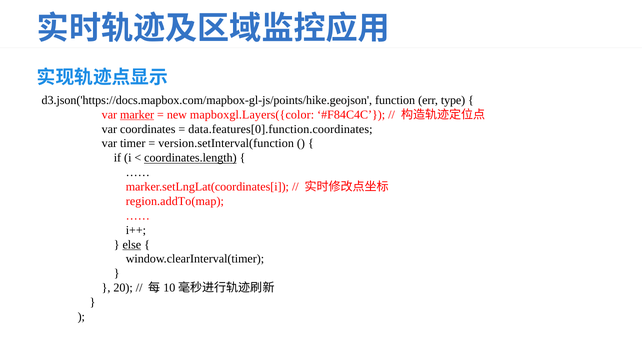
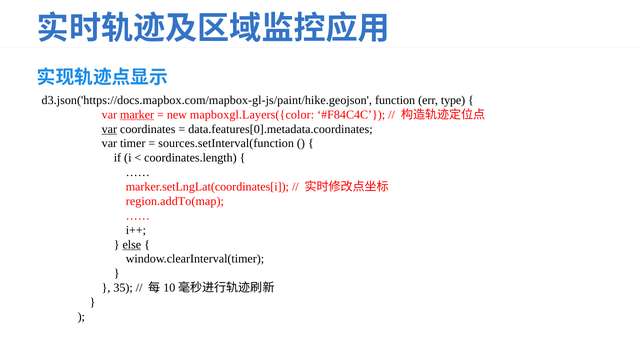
d3.json('https://docs.mapbox.com/mapbox-gl-js/points/hike.geojson: d3.json('https://docs.mapbox.com/mapbox-gl-js/points/hike.geojson -> d3.json('https://docs.mapbox.com/mapbox-gl-js/paint/hike.geojson (207, 100)
var underline: none -> present (109, 129)
data.features[0].function.coordinates: data.features[0].function.coordinates -> data.features[0].metadata.coordinates (280, 129)
version.setInterval(function: version.setInterval(function -> sources.setInterval(function (226, 144)
coordinates.length underline: present -> none (190, 158)
20: 20 -> 35 (123, 288)
